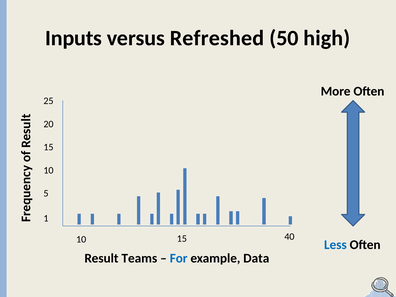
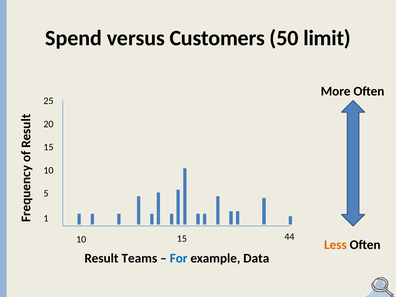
Inputs: Inputs -> Spend (74, 38)
Refreshed: Refreshed -> Customers (217, 38)
high: high -> limit (327, 38)
40: 40 -> 44 (289, 237)
Less colour: blue -> orange (335, 245)
